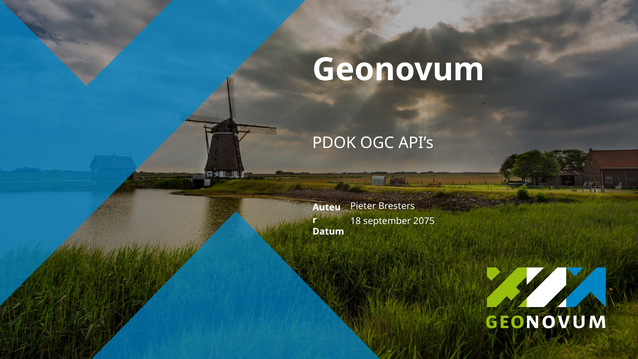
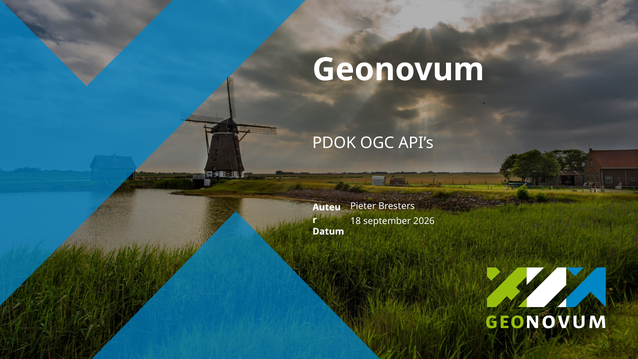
2075: 2075 -> 2026 (424, 221)
